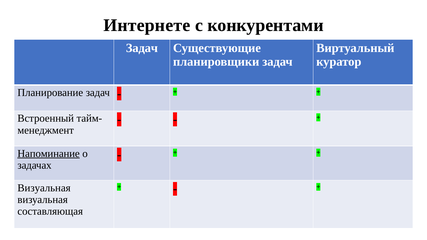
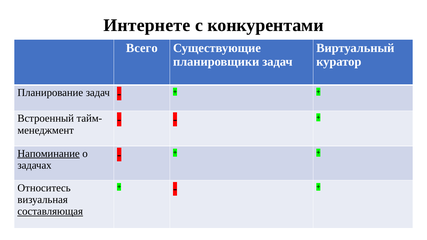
Задач: Задач -> Всего (142, 48)
Визуальная: Визуальная -> Относитесь (44, 188)
составляющая underline: none -> present (50, 212)
